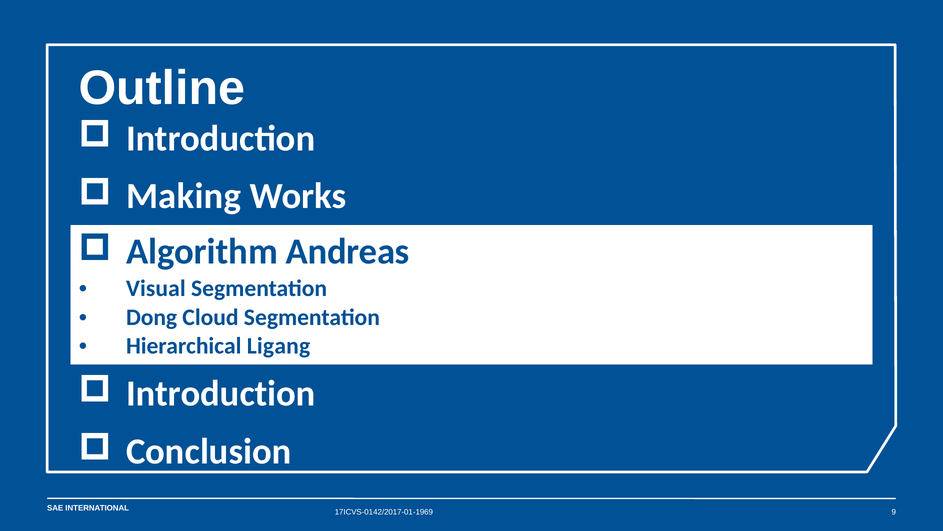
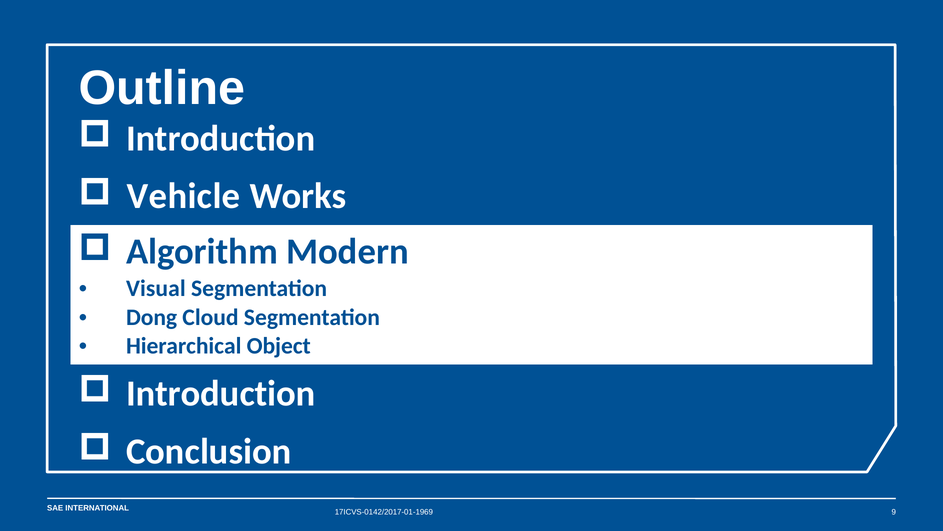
Making: Making -> Vehicle (184, 196)
Andreas: Andreas -> Modern (347, 251)
Ligang: Ligang -> Object (279, 346)
